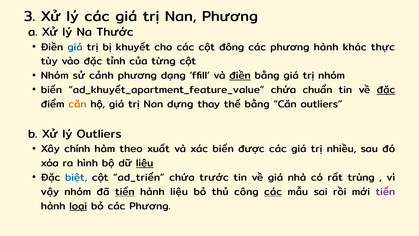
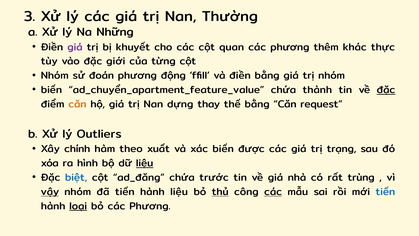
Nan Phương: Phương -> Thường (230, 16)
Thước: Thước -> Những (115, 32)
giá colour: blue -> purple (75, 47)
đông: đông -> quan (232, 47)
phương hành: hành -> thêm (326, 47)
tỉnh: tỉnh -> giới (116, 61)
cảnh: cảnh -> đoán (102, 75)
dạng: dạng -> động (173, 75)
điền underline: present -> none (240, 75)
ad_khuyết_apartment_feature_value: ad_khuyết_apartment_feature_value -> ad_chuyển_apartment_feature_value (166, 90)
chuẩn: chuẩn -> thành (317, 90)
Căn outliers: outliers -> request (321, 104)
nhiều: nhiều -> trạng (342, 149)
ad_triển: ad_triển -> ad_đăng (139, 177)
vậy underline: none -> present (50, 192)
tiến underline: present -> none (125, 192)
thủ underline: none -> present (220, 192)
tiến colour: purple -> blue (385, 192)
